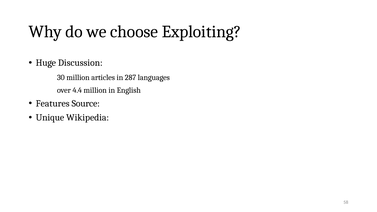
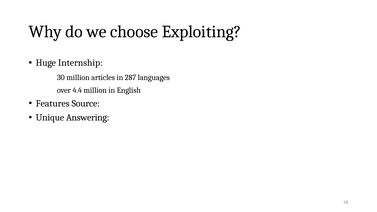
Discussion: Discussion -> Internship (80, 63)
Wikipedia: Wikipedia -> Answering (88, 118)
